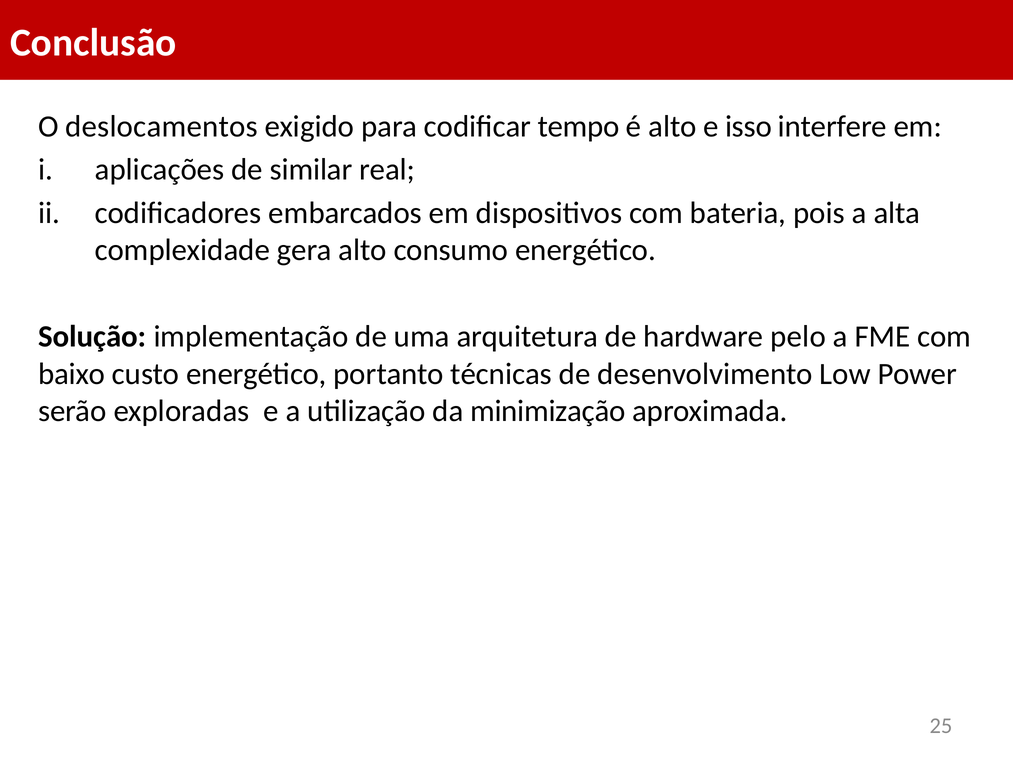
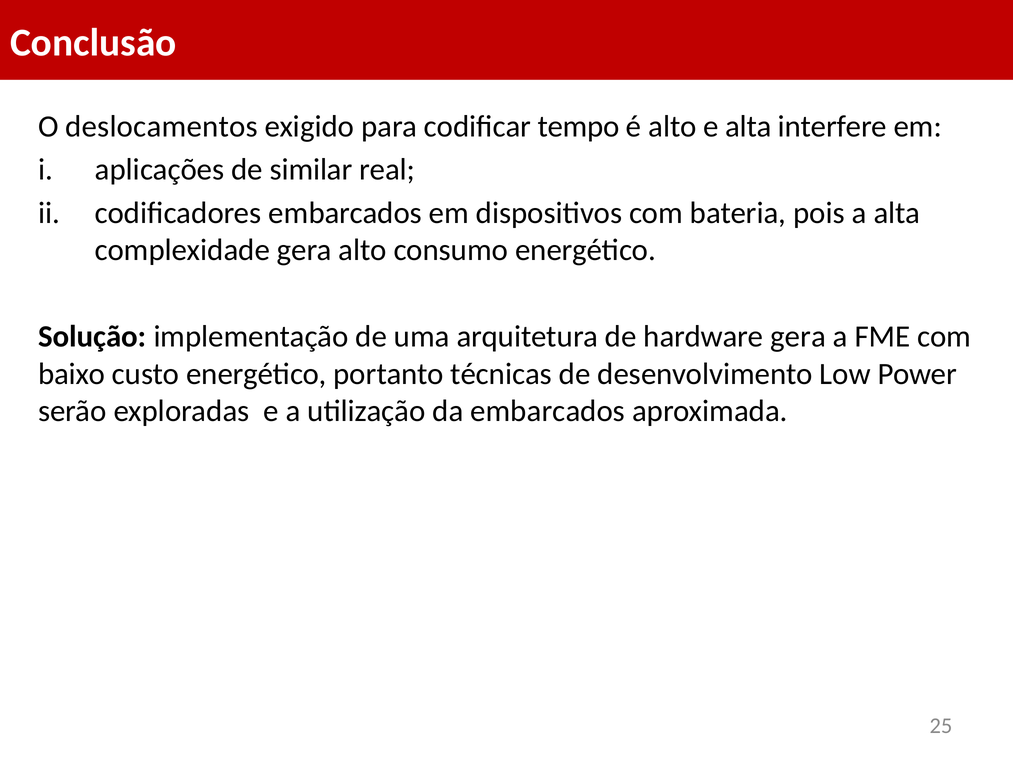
e isso: isso -> alta (749, 126)
hardware pelo: pelo -> gera (798, 337)
da minimização: minimização -> embarcados (548, 411)
